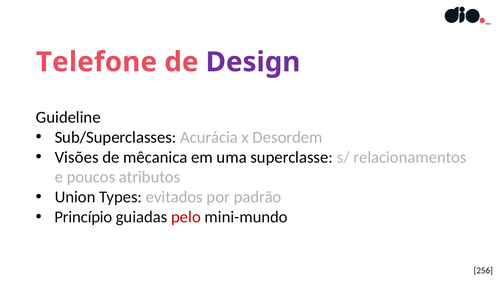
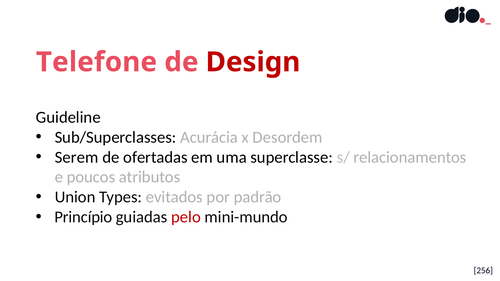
Design colour: purple -> red (253, 62)
Visões: Visões -> Serem (77, 157)
mêcanica: mêcanica -> ofertadas (155, 157)
